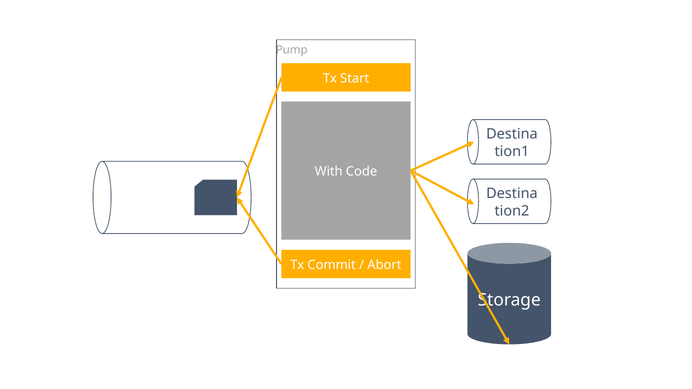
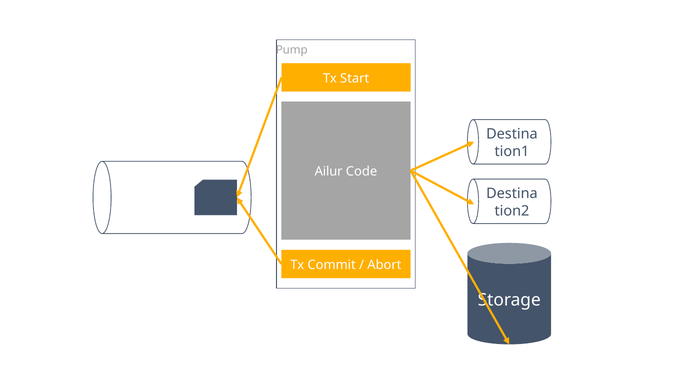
With: With -> Ailur (329, 172)
